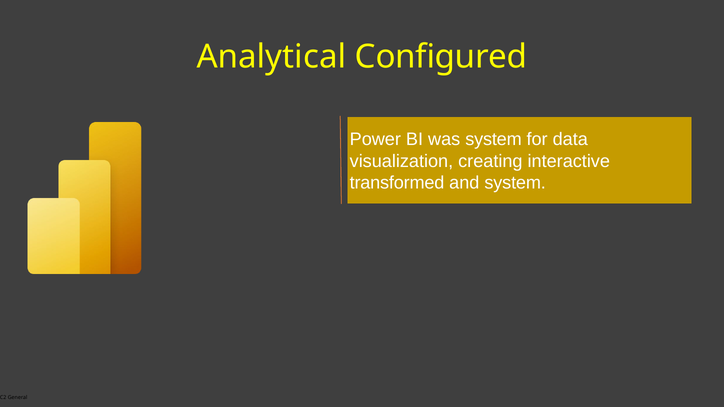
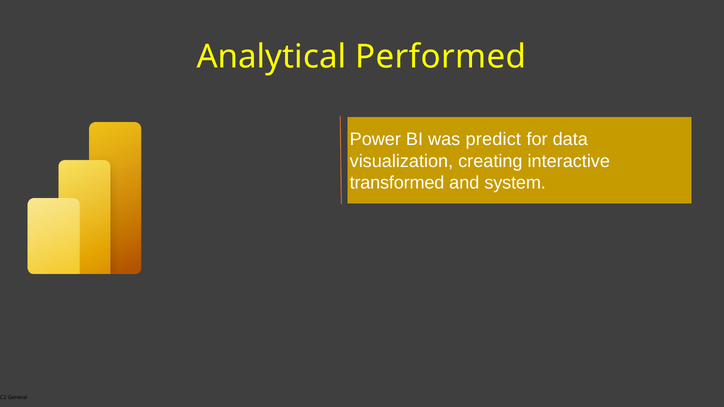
Configured: Configured -> Performed (441, 57)
was system: system -> predict (493, 139)
